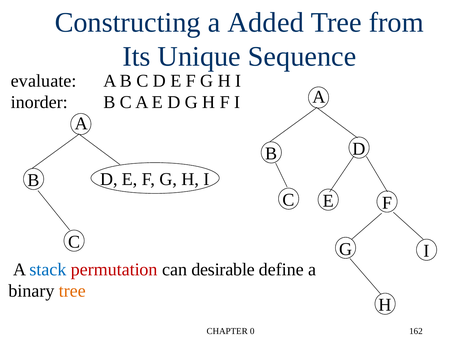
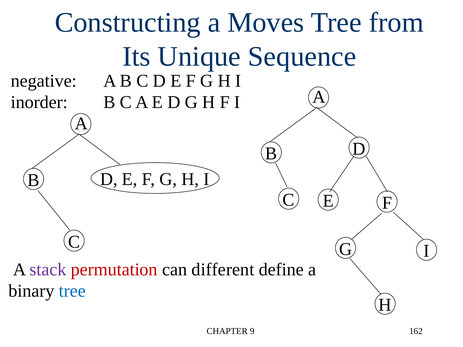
Added: Added -> Moves (266, 23)
evaluate: evaluate -> negative (44, 81)
stack colour: blue -> purple (48, 270)
desirable: desirable -> different (223, 270)
tree colour: orange -> blue (72, 291)
0: 0 -> 9 (252, 332)
